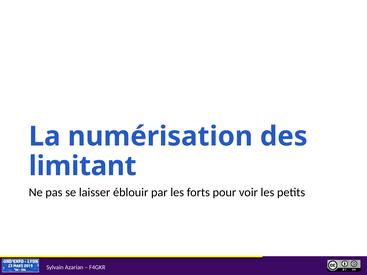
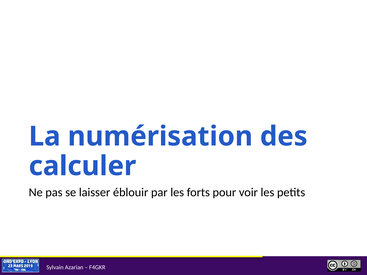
limitant: limitant -> calculer (82, 166)
